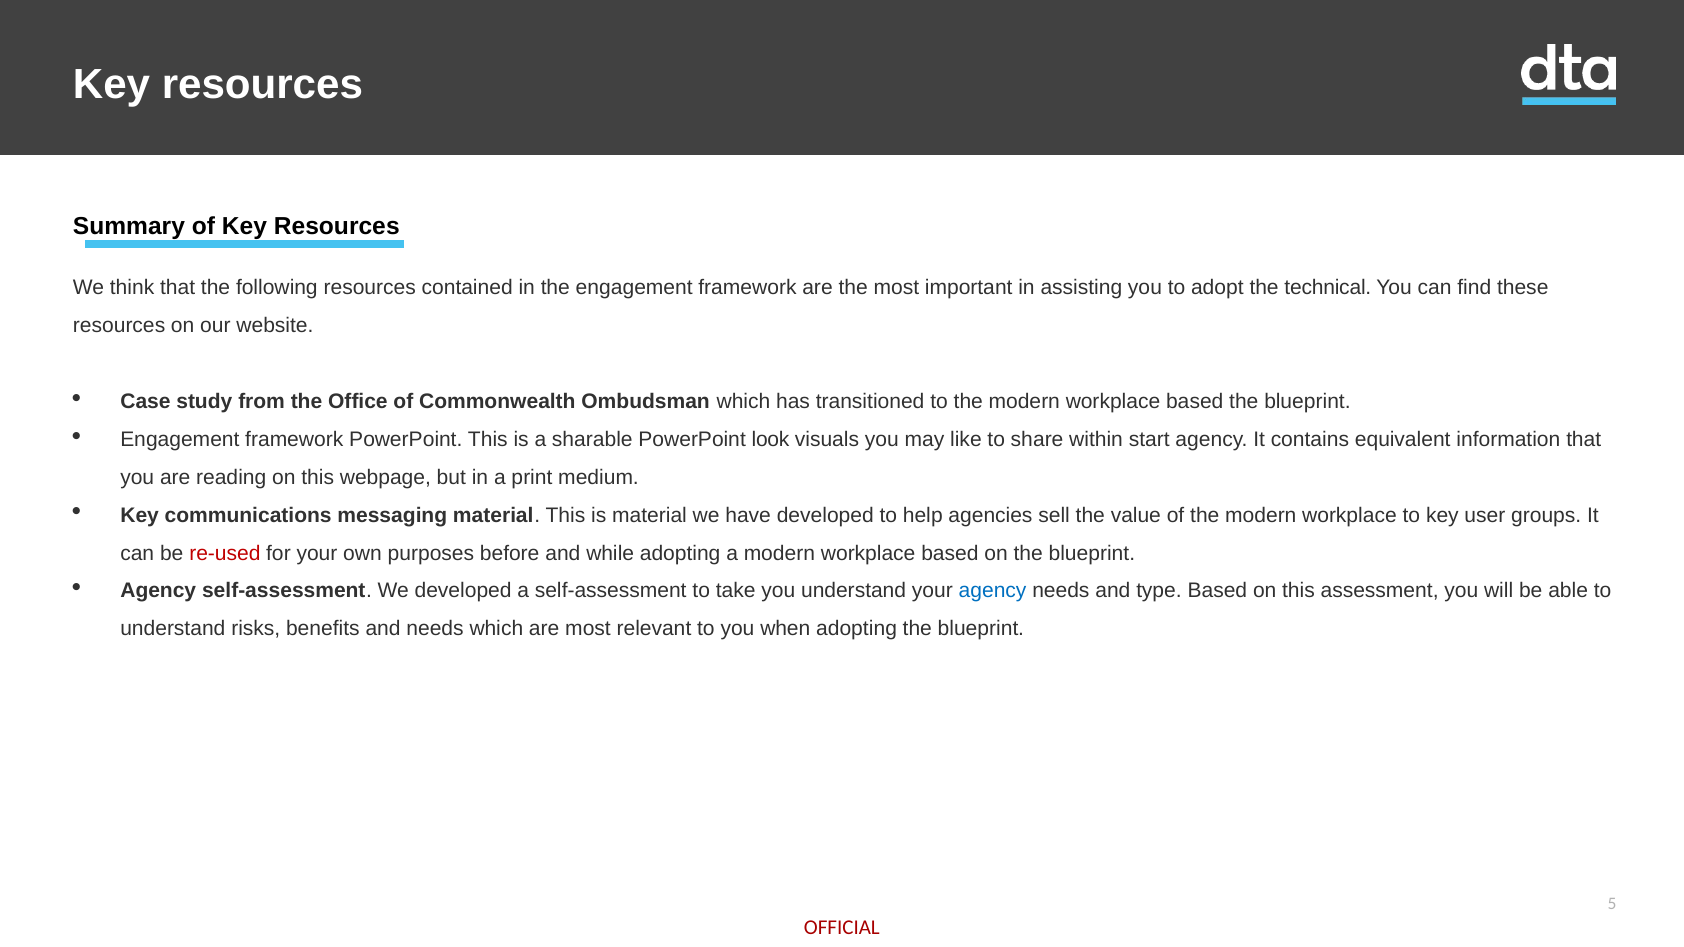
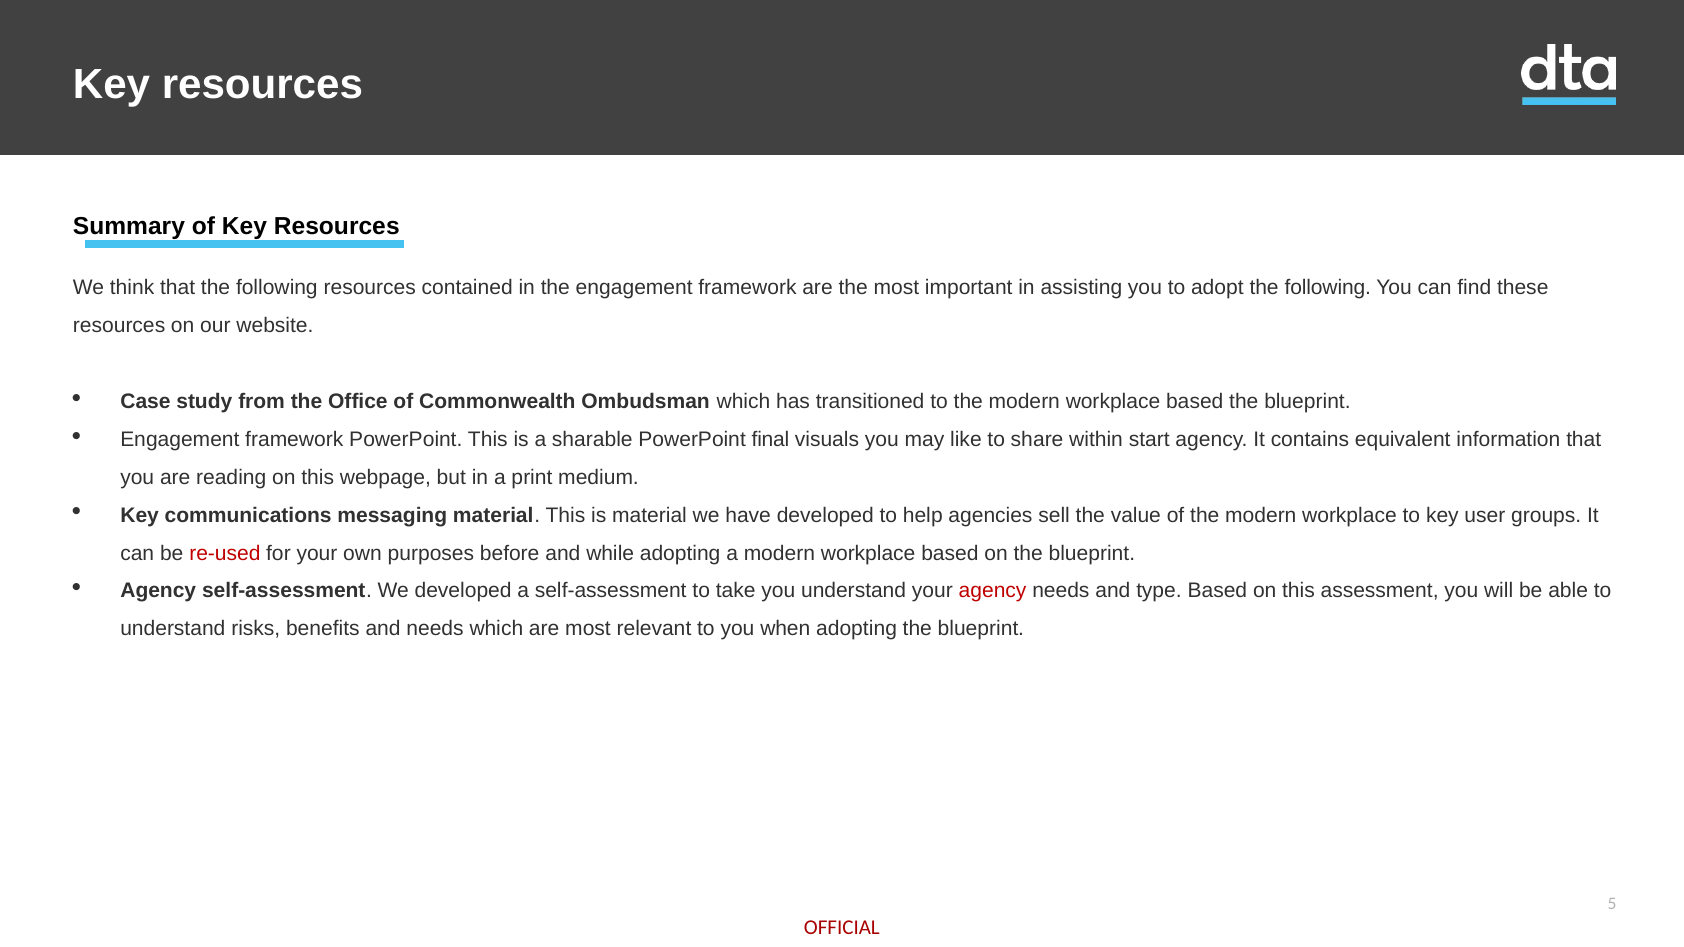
adopt the technical: technical -> following (1328, 288)
look: look -> final (771, 440)
agency colour: blue -> red (993, 591)
